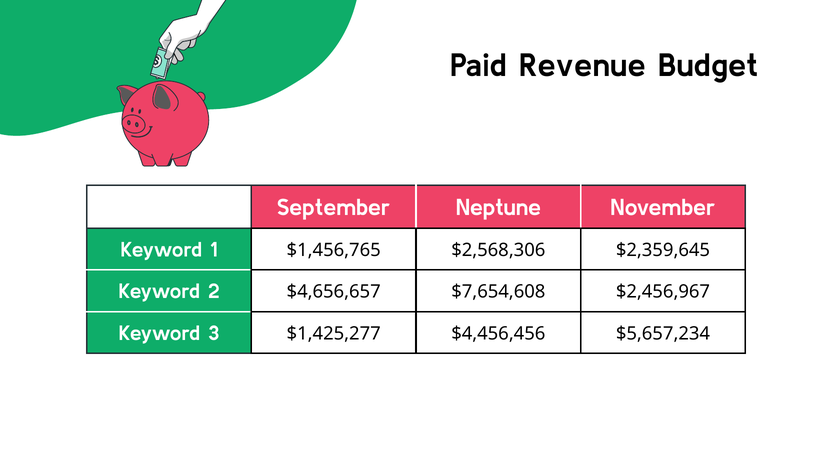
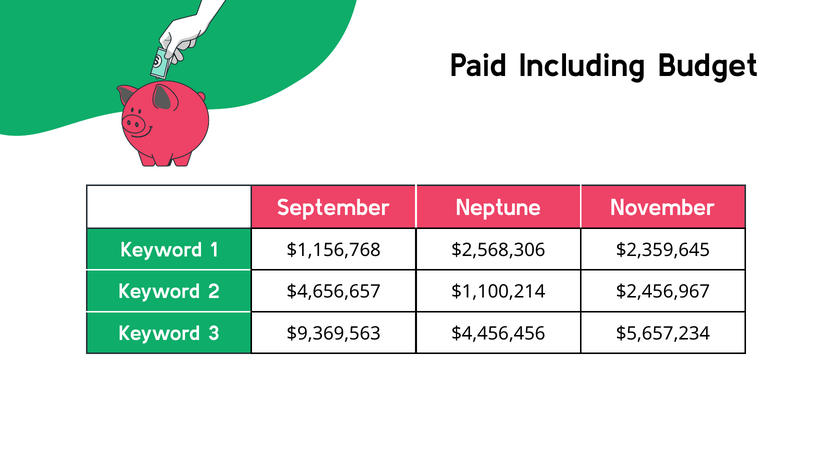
Revenue: Revenue -> Including (582, 66)
$1,456,765: $1,456,765 -> $1,156,768 (334, 250)
$7,654,608: $7,654,608 -> $1,100,214 (498, 292)
$1,425,277: $1,425,277 -> $9,369,563 (334, 334)
